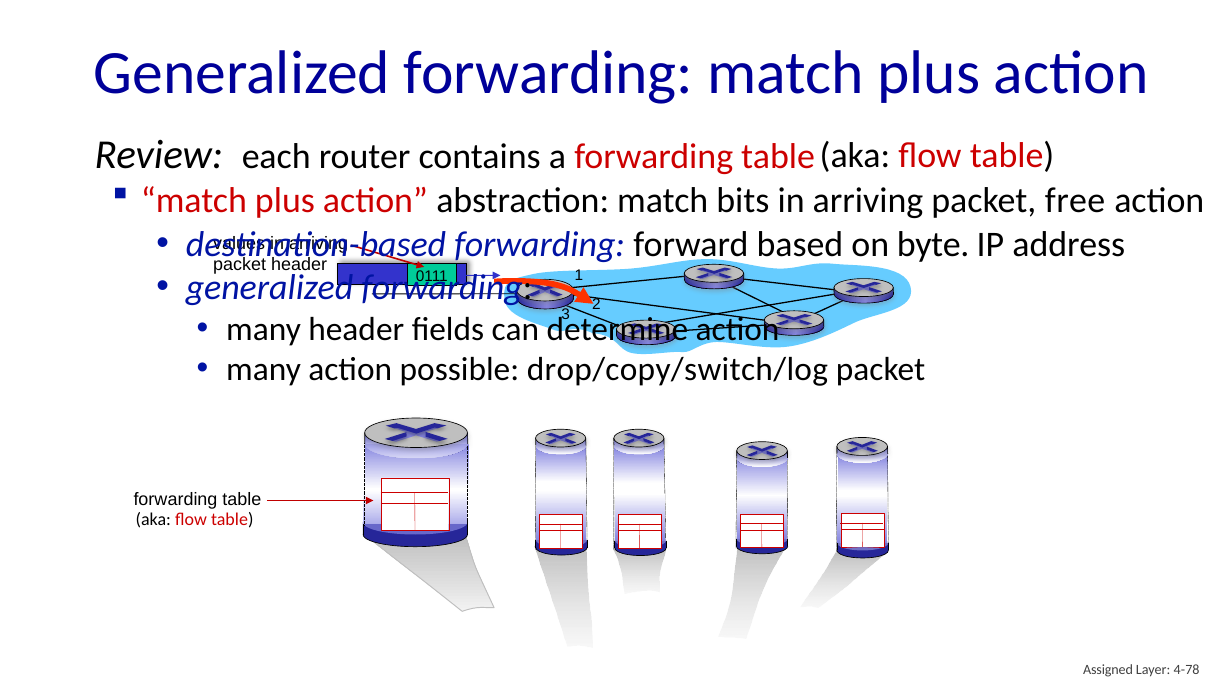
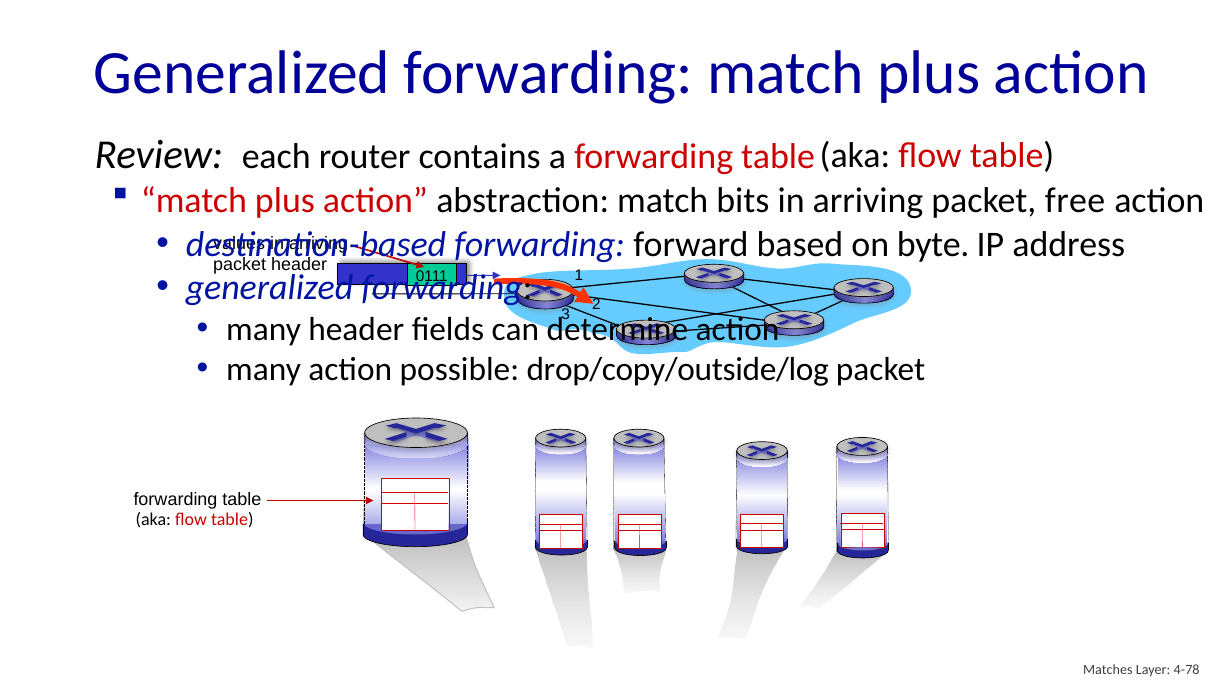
drop/copy/switch/log: drop/copy/switch/log -> drop/copy/outside/log (678, 369)
Assigned: Assigned -> Matches (1108, 670)
